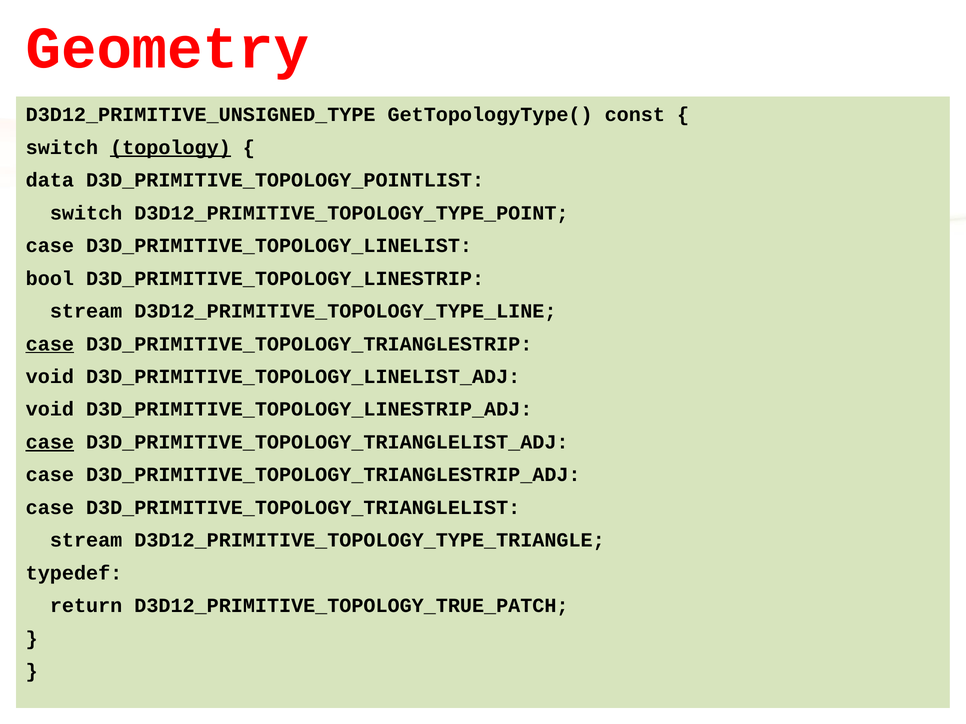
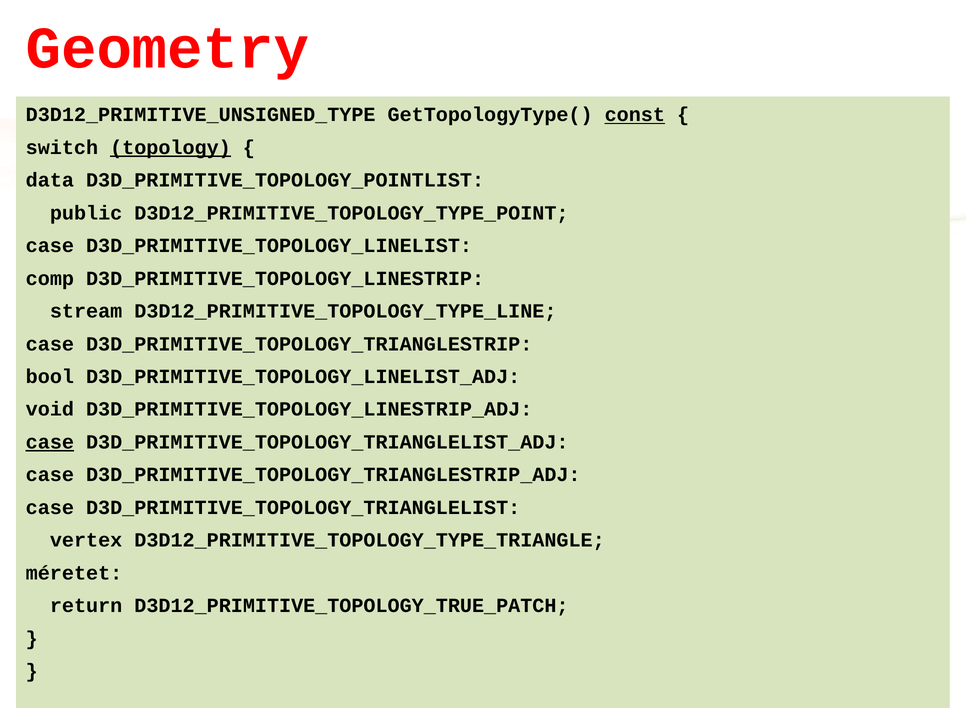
const underline: none -> present (635, 115)
switch: switch -> public (86, 213)
bool: bool -> comp (50, 279)
case underline: present -> none (50, 344)
void: void -> bool (50, 377)
stream: stream -> vertex (86, 541)
typedef: typedef -> méretet (74, 573)
